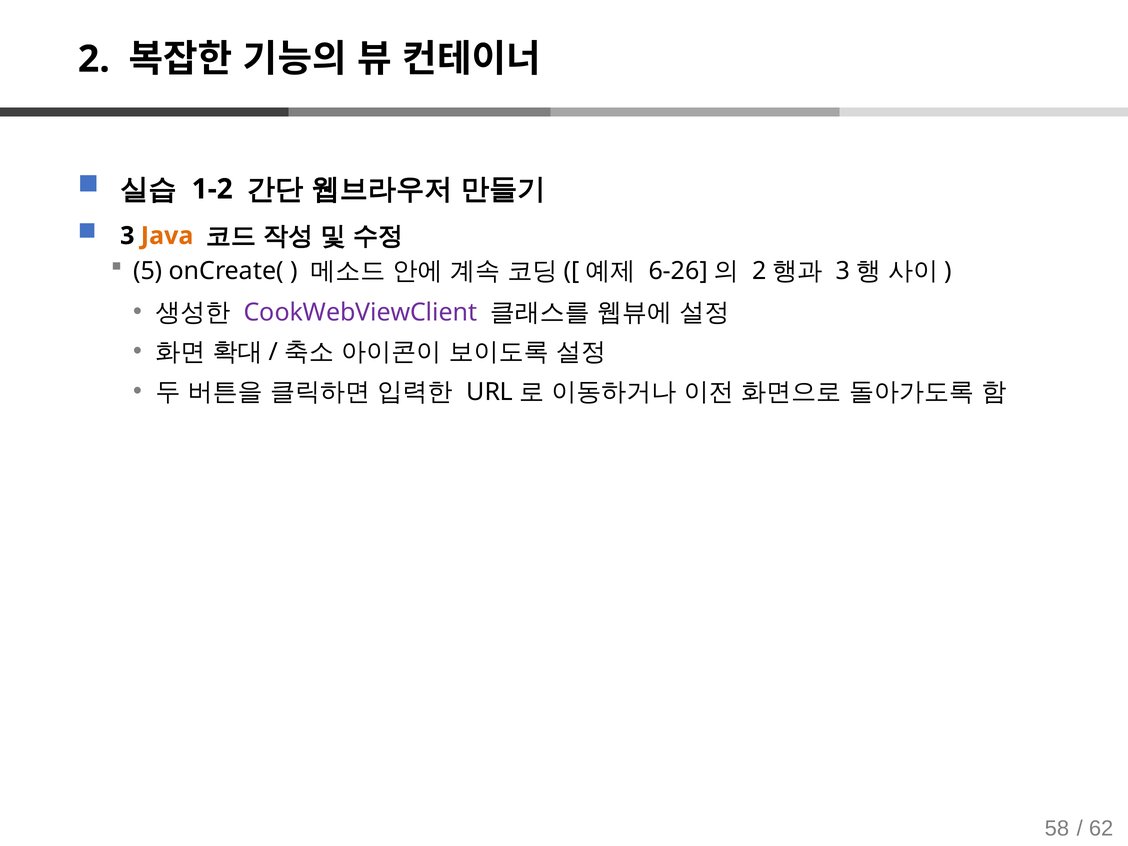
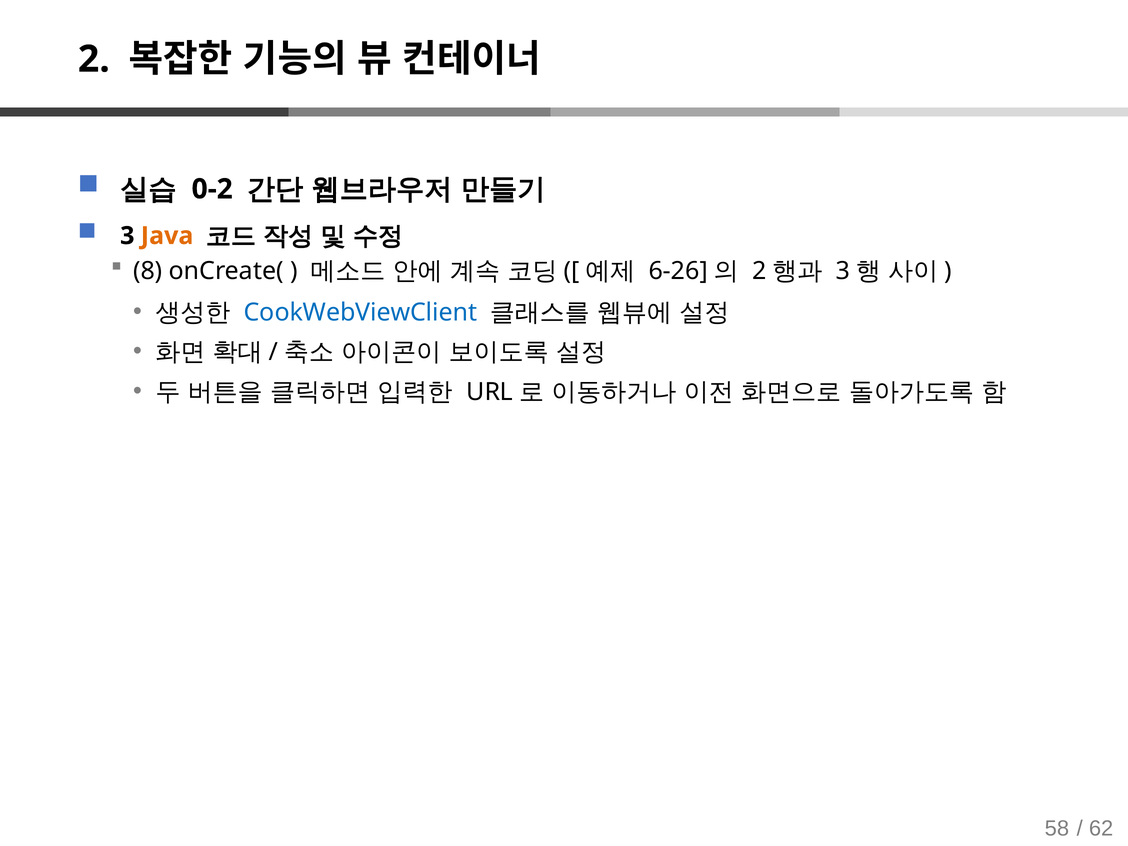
1-2: 1-2 -> 0-2 (212, 189)
5: 5 -> 8 (148, 271)
CookWebViewClient colour: purple -> blue (360, 312)
